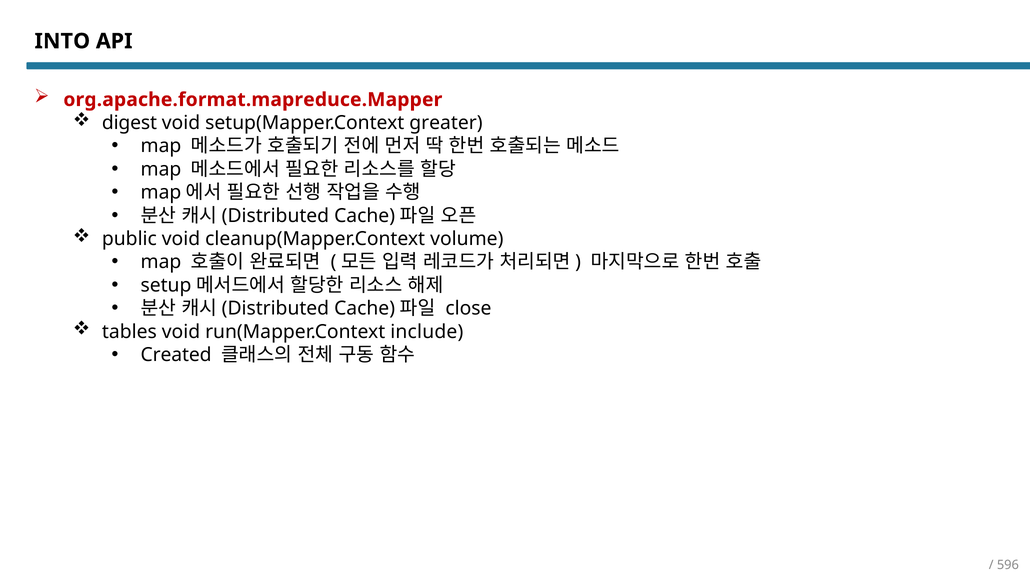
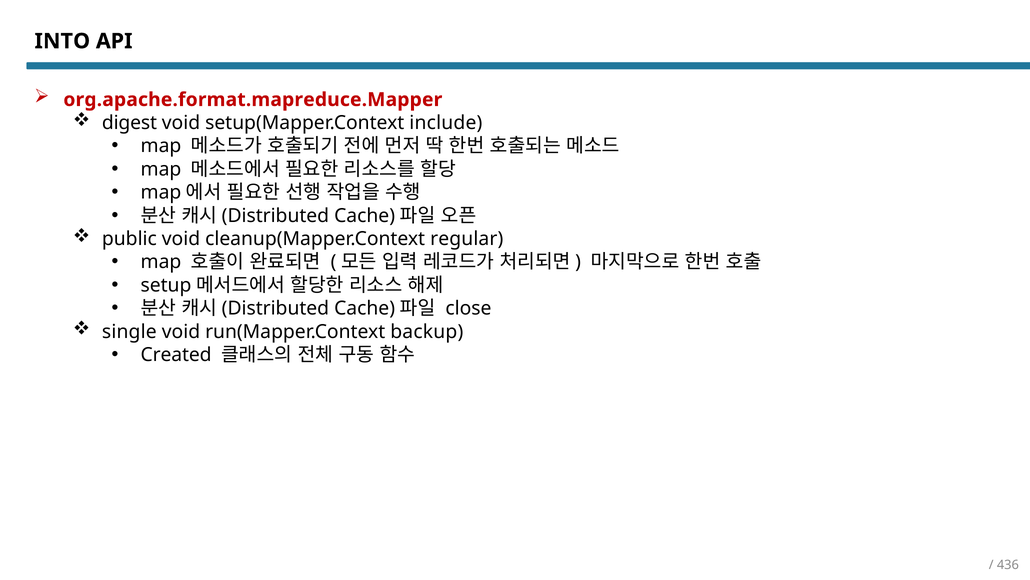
greater: greater -> include (446, 123)
volume: volume -> regular (467, 239)
tables: tables -> single (129, 331)
include: include -> backup (427, 331)
596: 596 -> 436 (1008, 564)
